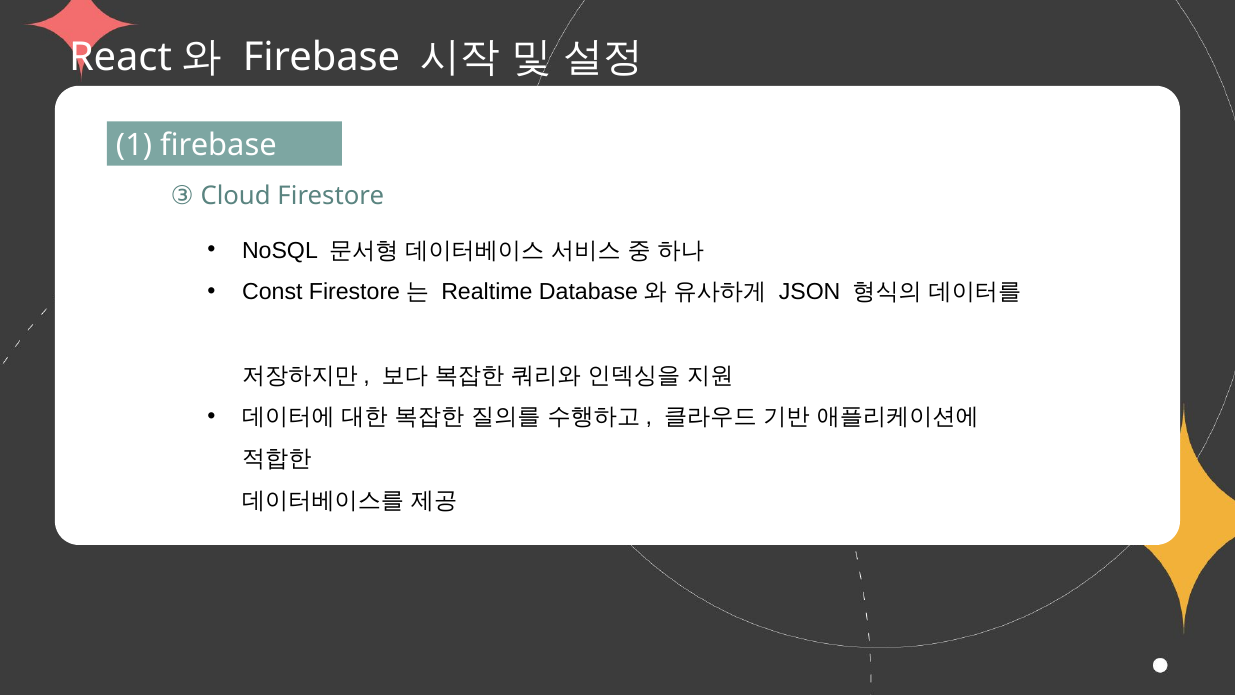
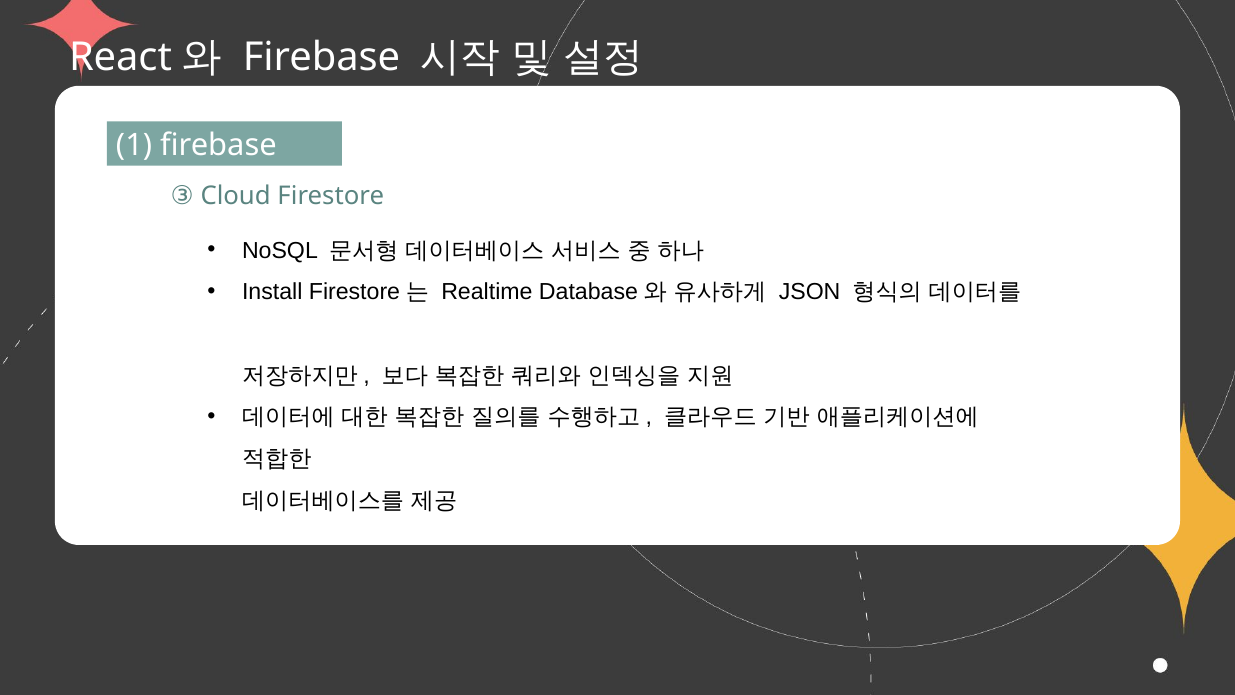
Const: Const -> Install (272, 292)
